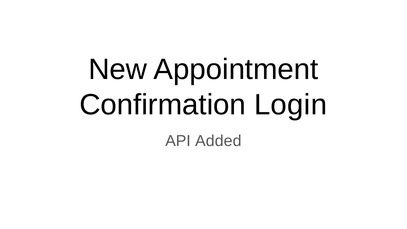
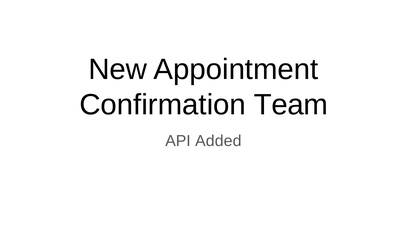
Login: Login -> Team (291, 105)
